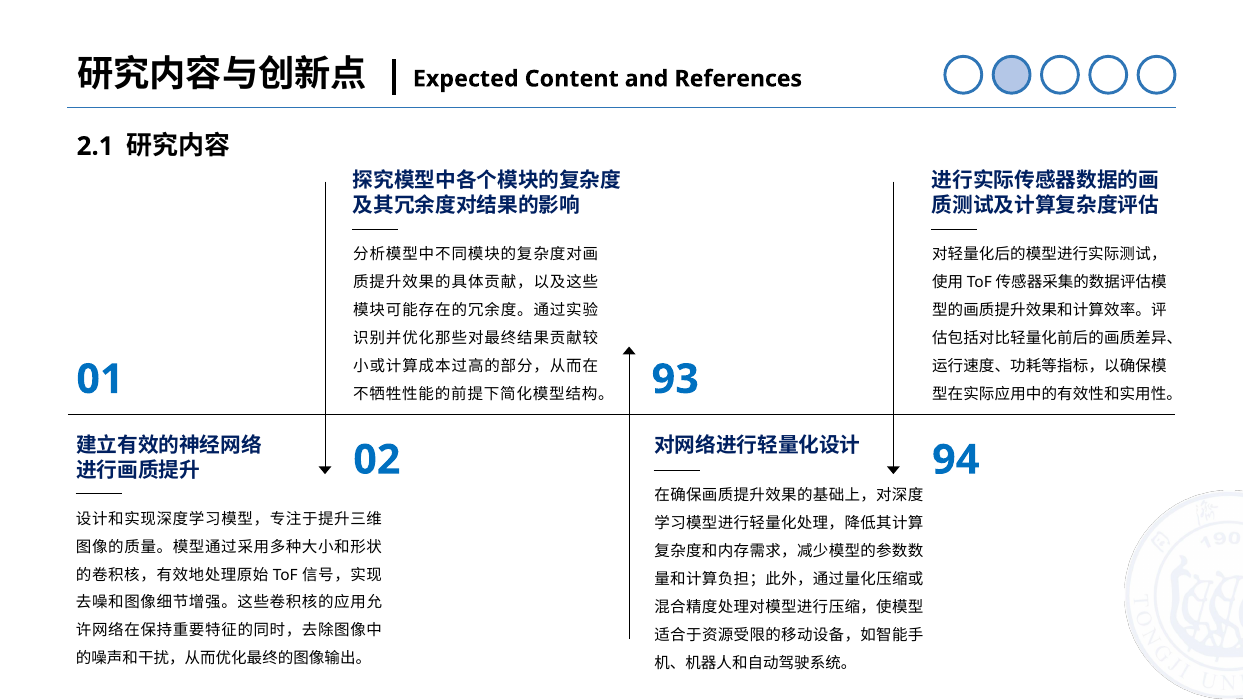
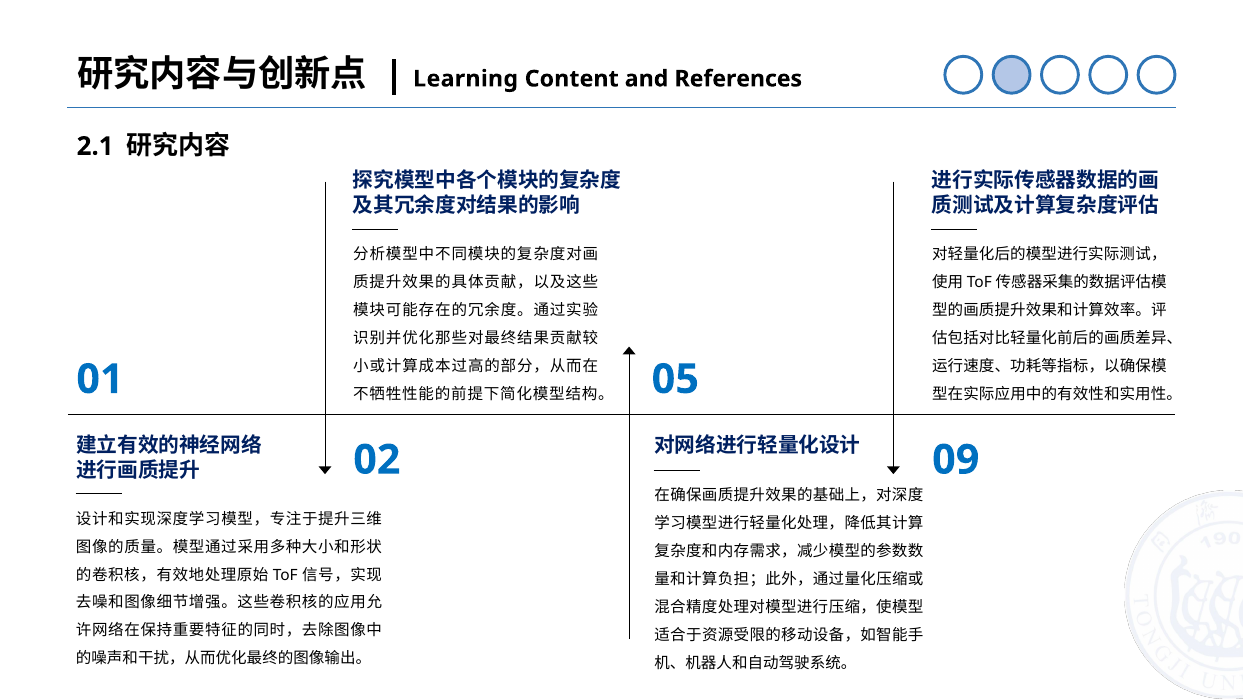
Expected: Expected -> Learning (466, 79)
93: 93 -> 05 (675, 379)
94: 94 -> 09 (956, 460)
